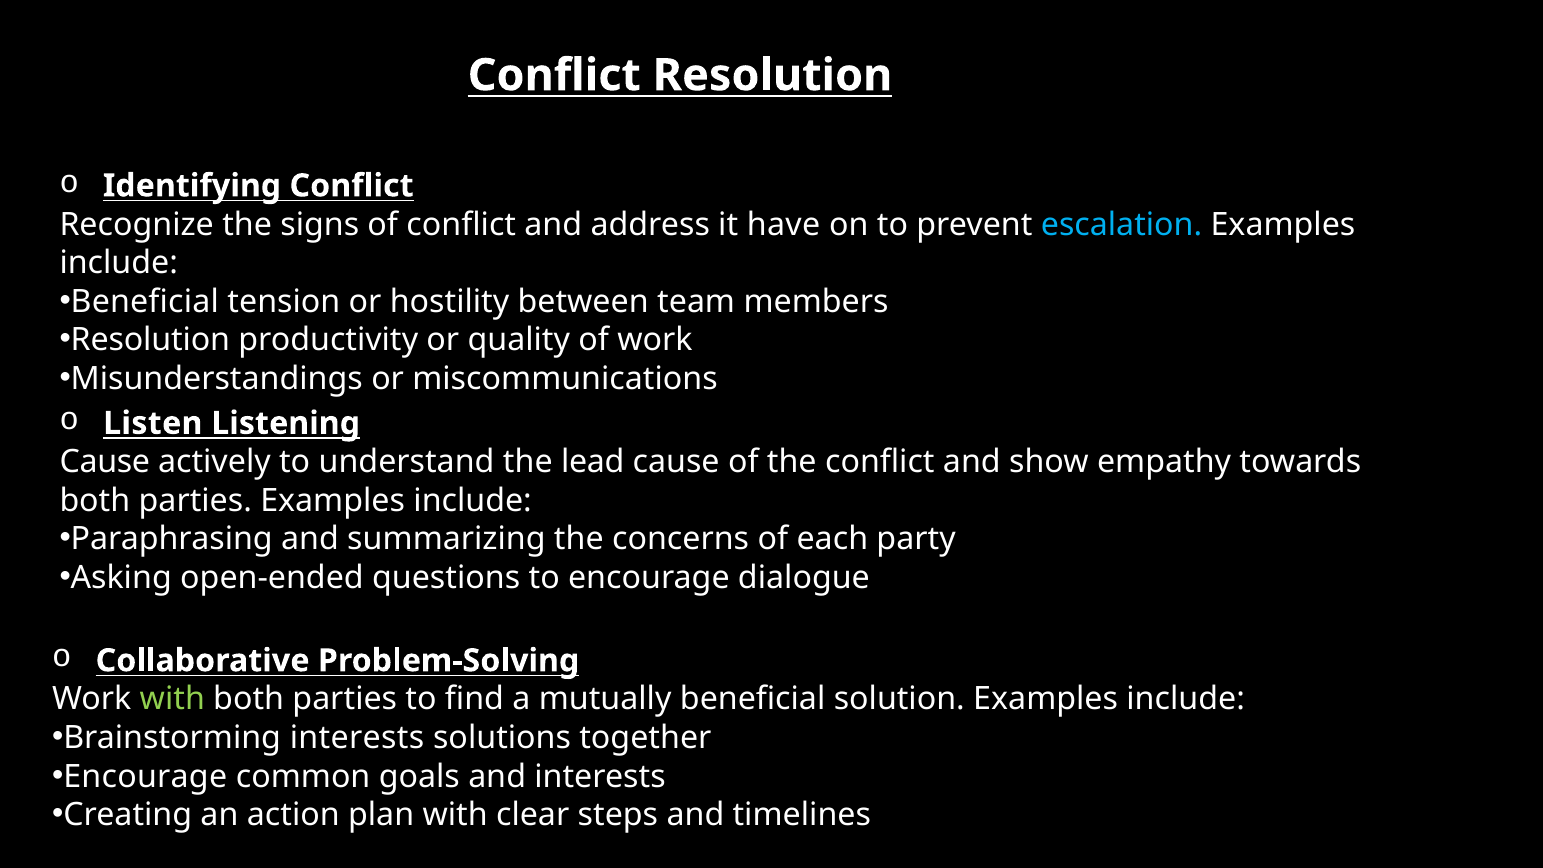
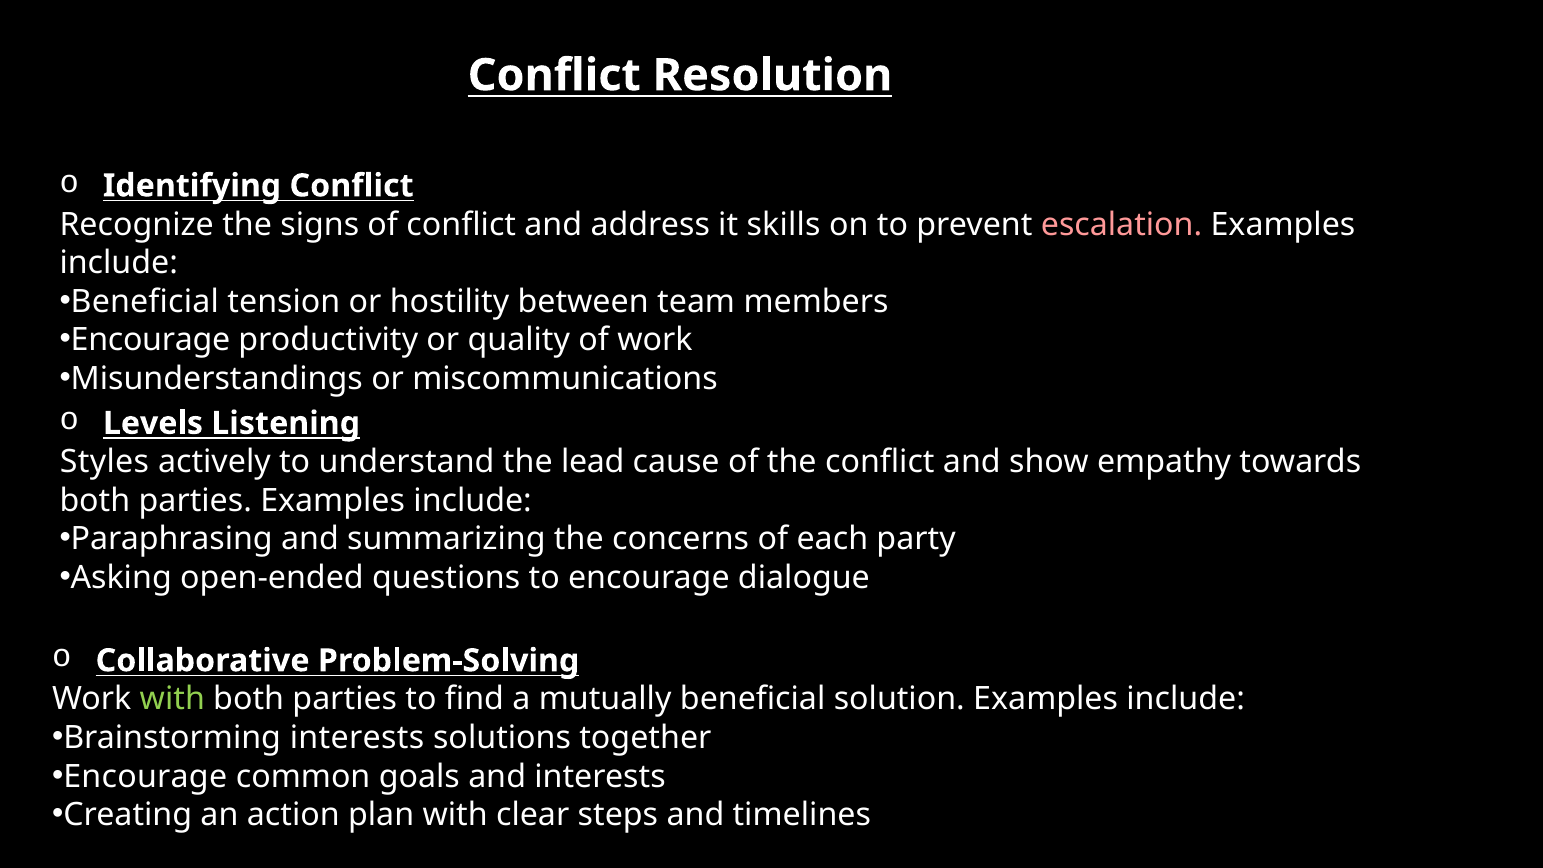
have: have -> skills (784, 224)
escalation colour: light blue -> pink (1122, 224)
Resolution: Resolution -> Encourage (150, 340)
Listen: Listen -> Levels (153, 423)
Cause: Cause -> Styles (104, 462)
